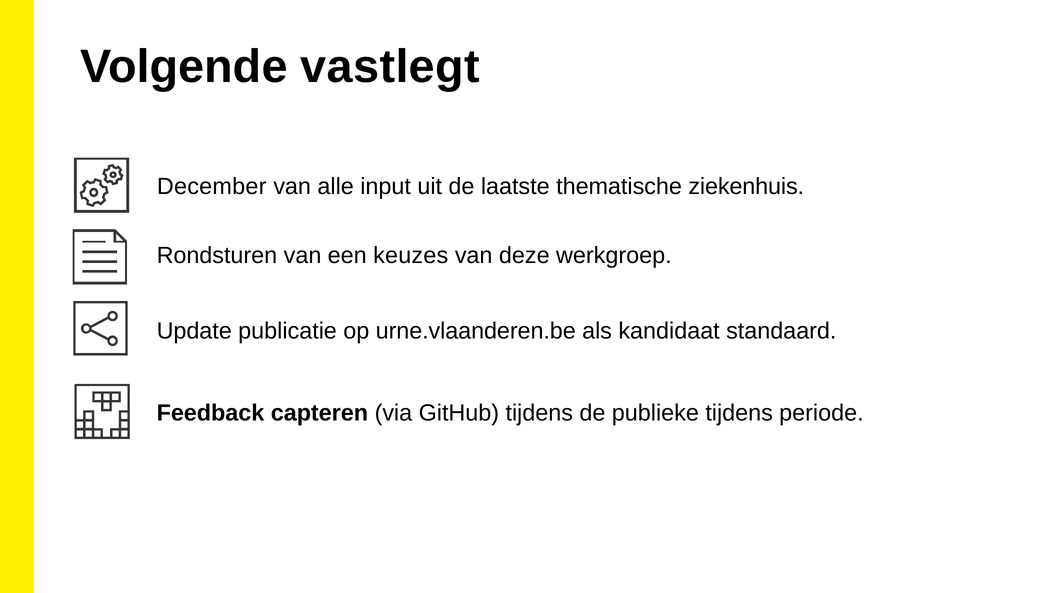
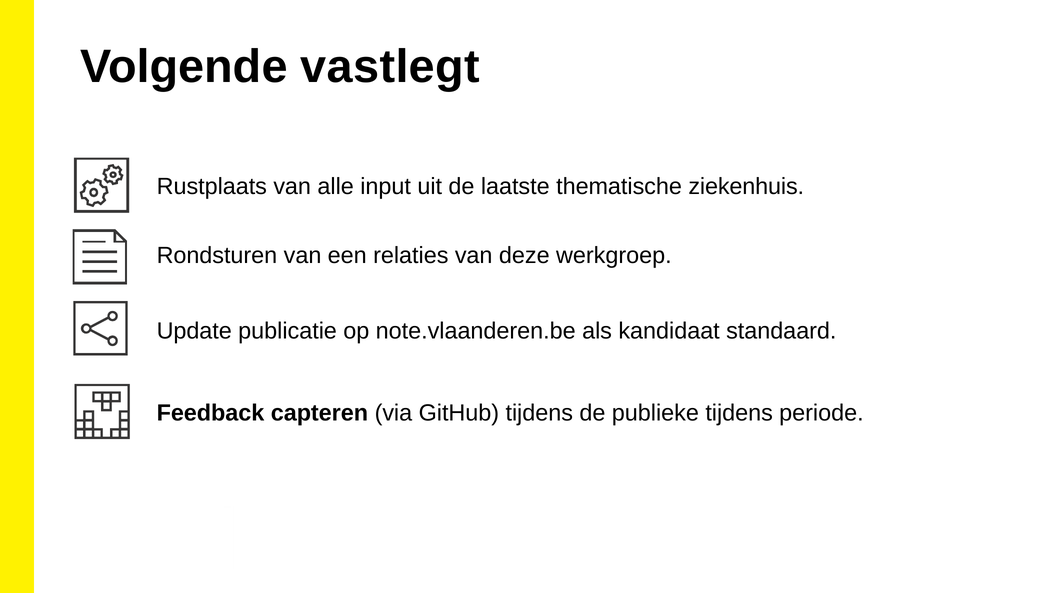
December: December -> Rustplaats (212, 187)
keuzes: keuzes -> relaties (411, 256)
urne.vlaanderen.be: urne.vlaanderen.be -> note.vlaanderen.be (476, 331)
